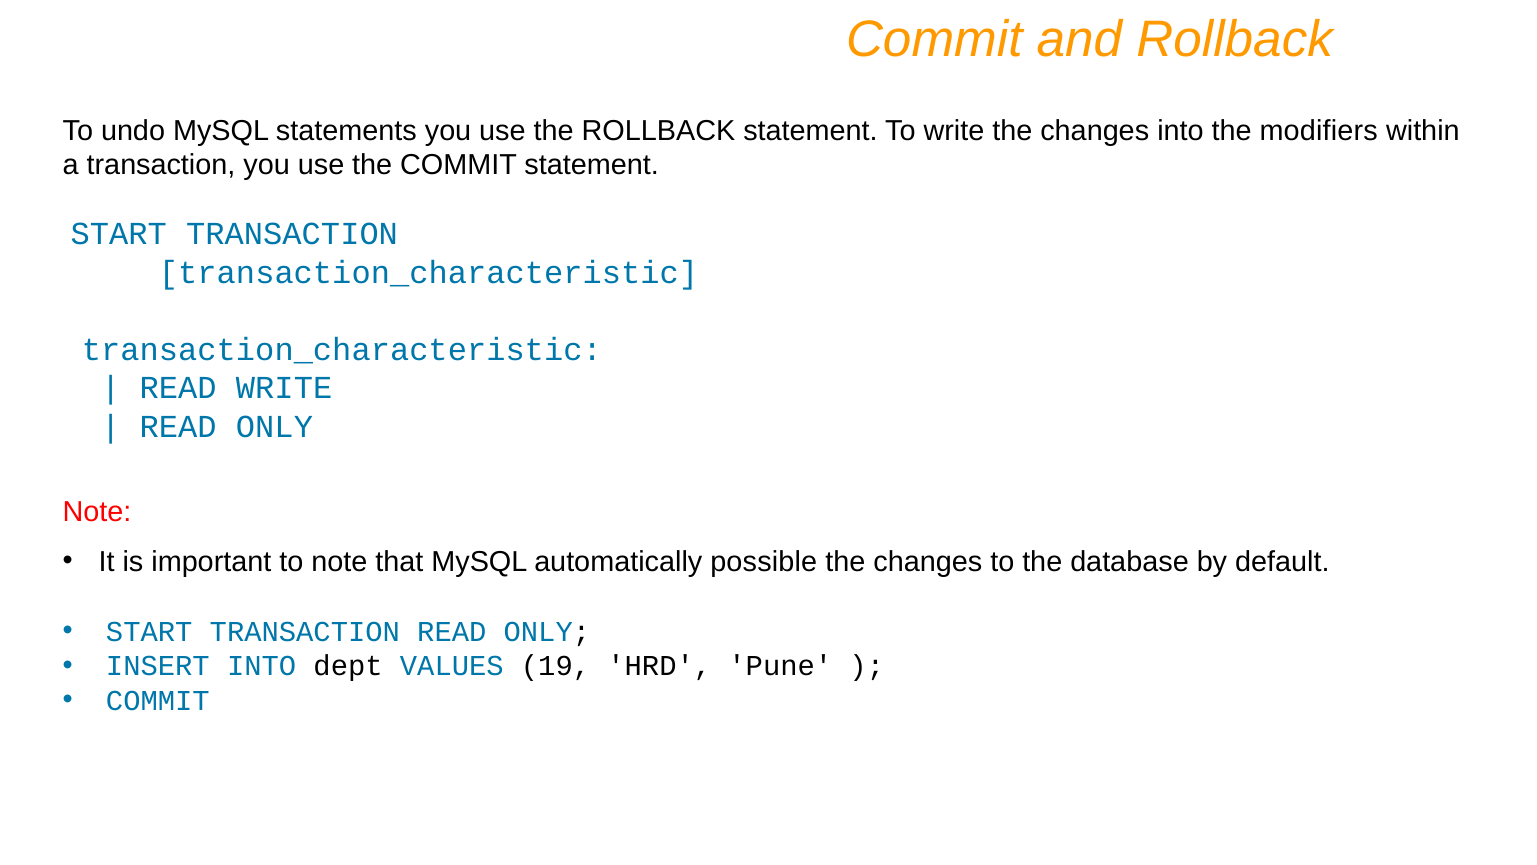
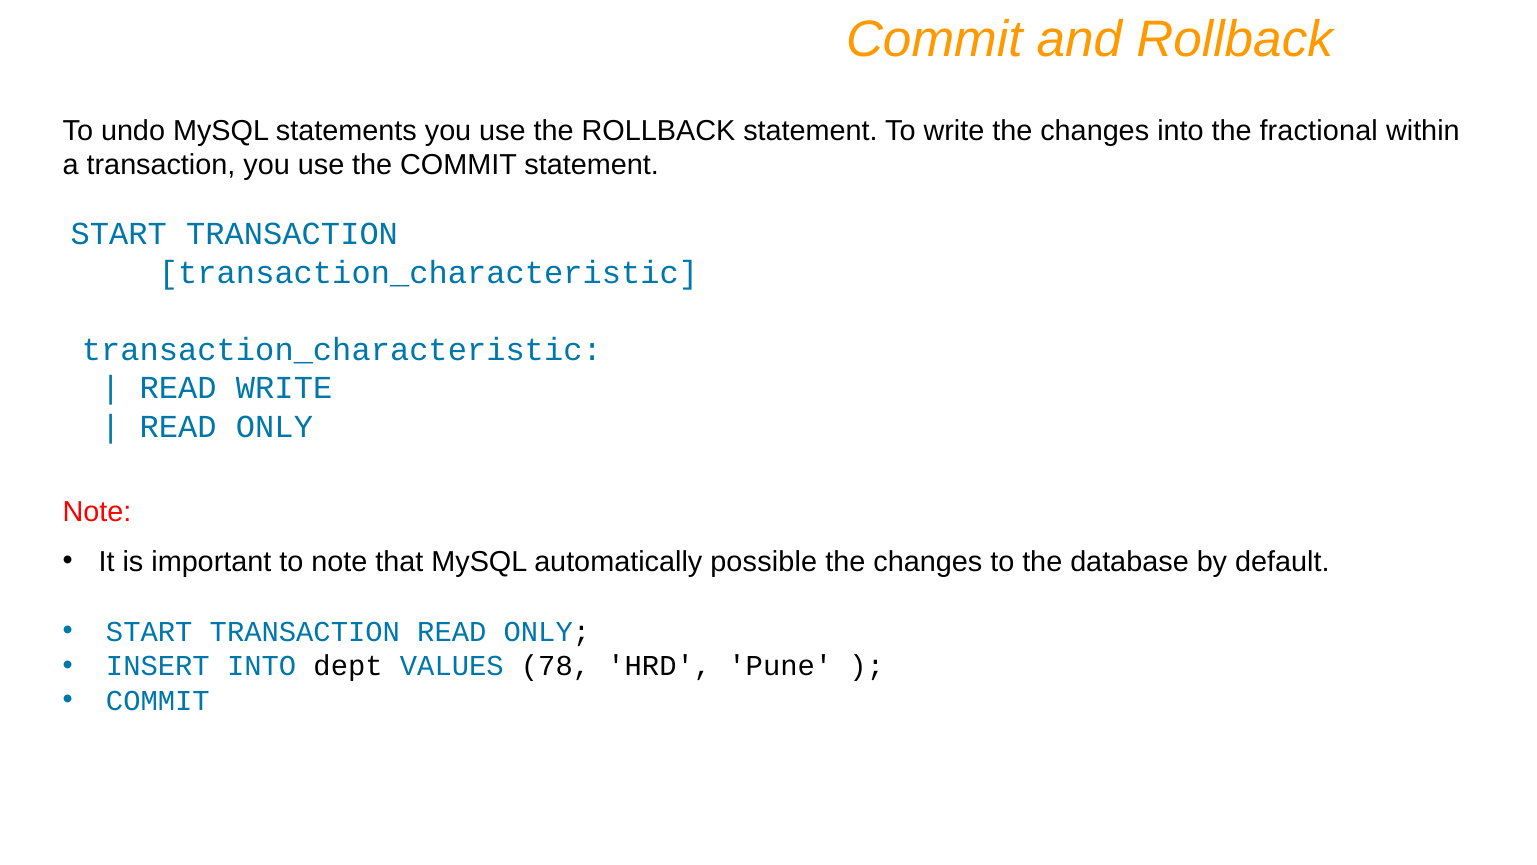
modifiers: modifiers -> fractional (1319, 131)
19: 19 -> 78 (556, 666)
